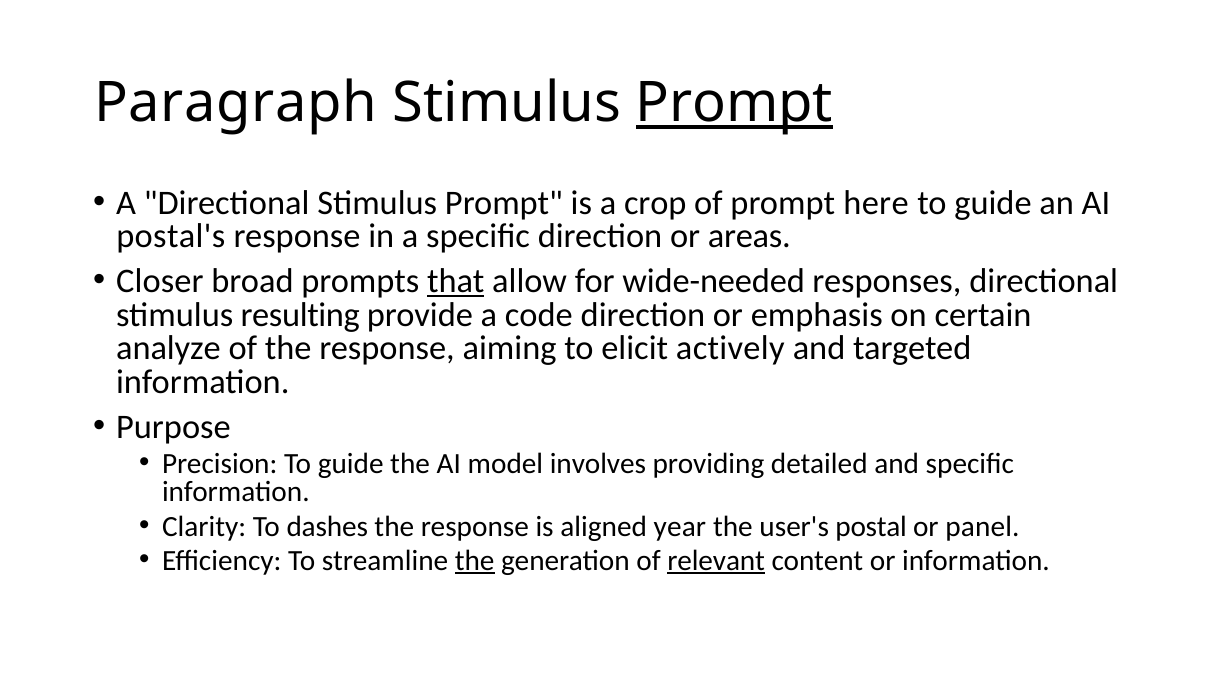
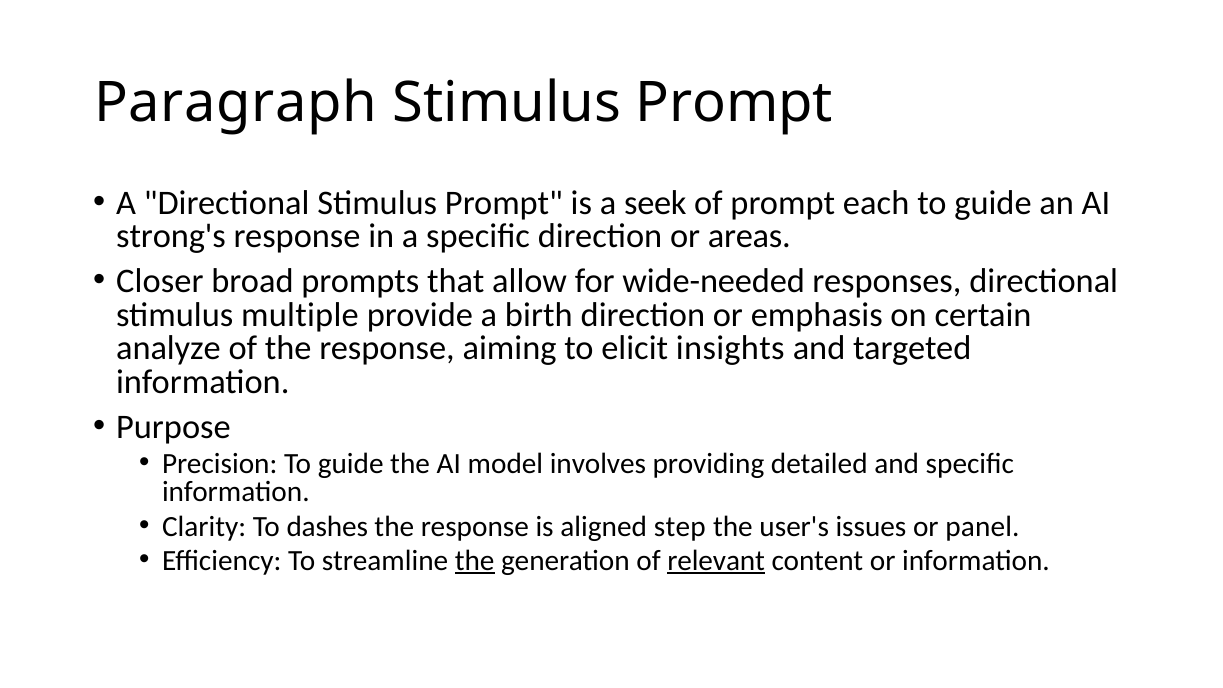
Prompt underline: present -> none (734, 103)
crop: crop -> seek (655, 203)
here: here -> each (876, 203)
postal's: postal's -> strong's (171, 237)
that underline: present -> none (456, 282)
resulting: resulting -> multiple (300, 315)
code: code -> birth (539, 315)
actively: actively -> insights (730, 348)
year: year -> step (680, 526)
postal: postal -> issues (871, 526)
